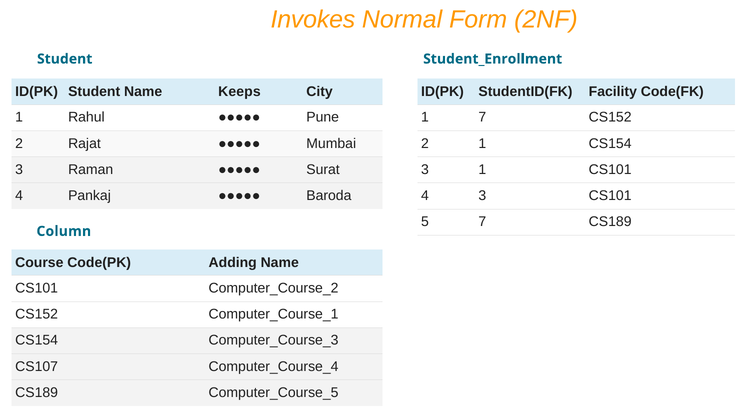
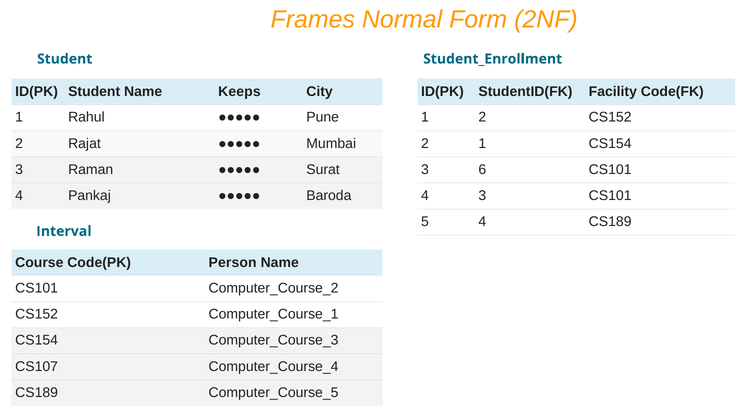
Invokes: Invokes -> Frames (313, 19)
1 7: 7 -> 2 (482, 117)
3 1: 1 -> 6 (482, 170)
5 7: 7 -> 4 (482, 222)
Column: Column -> Interval (64, 231)
Adding: Adding -> Person (233, 263)
